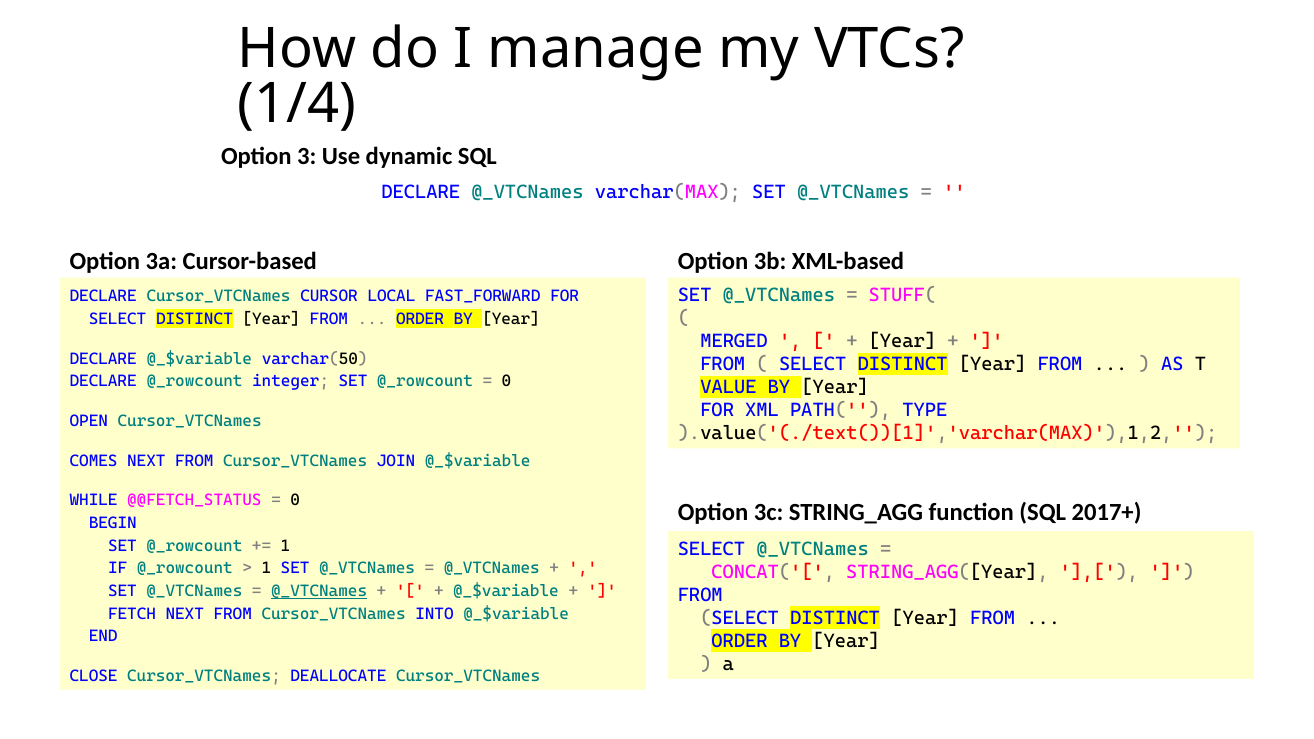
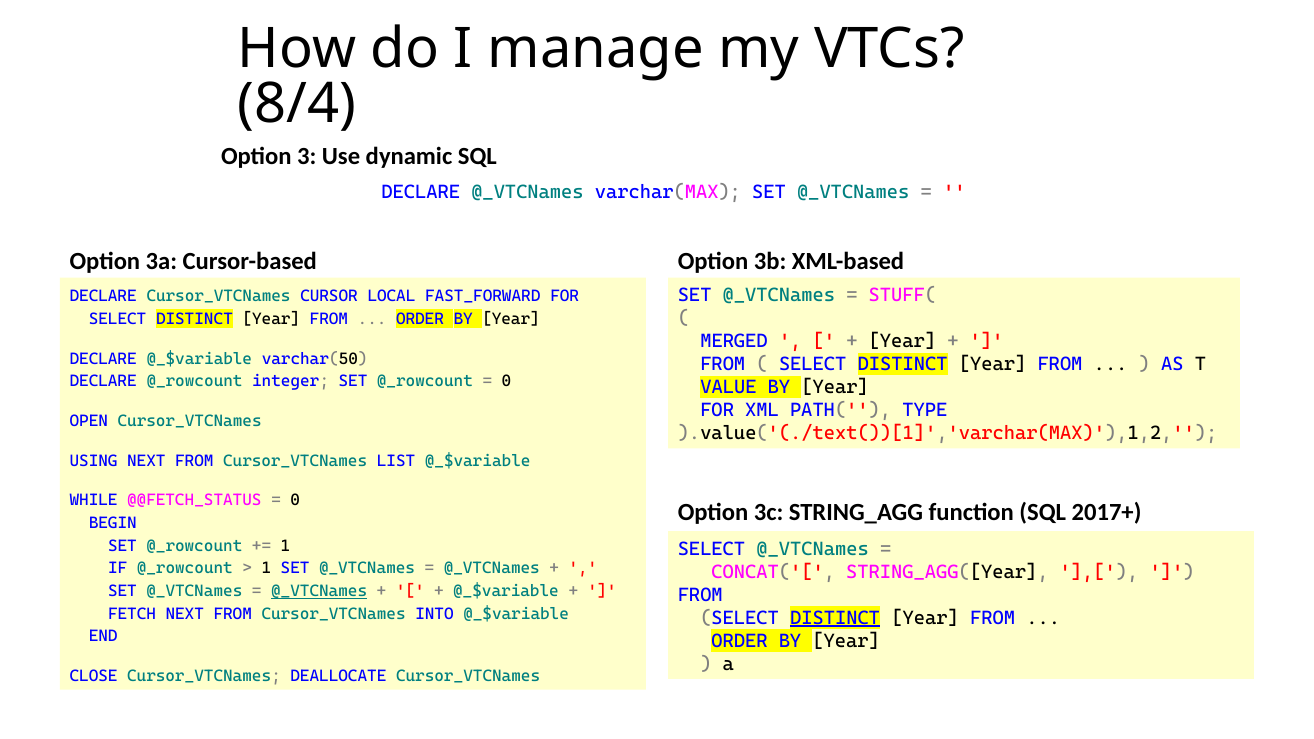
1/4: 1/4 -> 8/4 (297, 104)
COMES: COMES -> USING (94, 461)
JOIN: JOIN -> LIST (396, 461)
DISTINCT underline: none -> present (835, 618)
